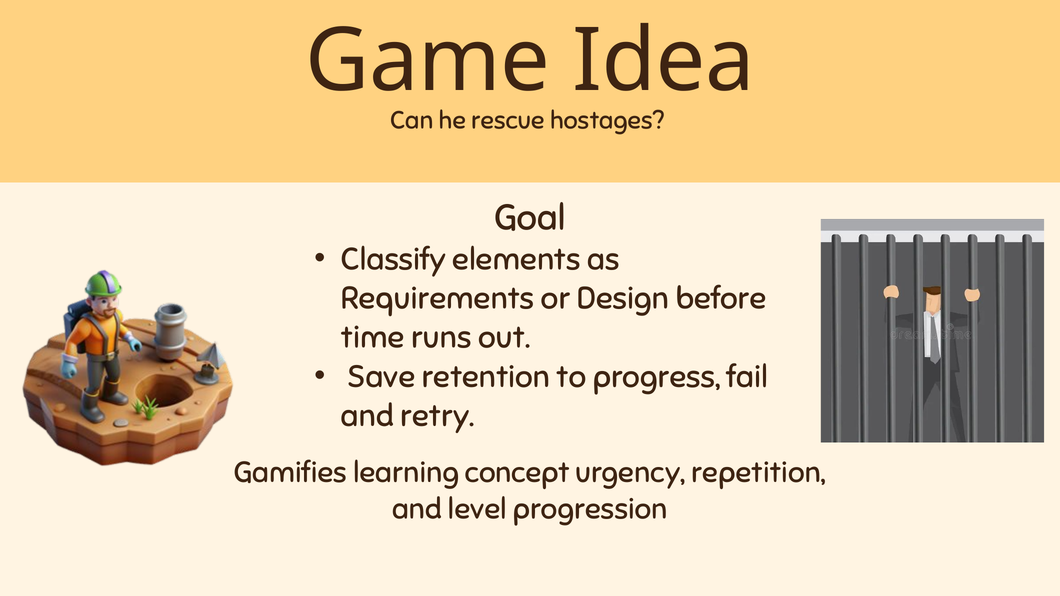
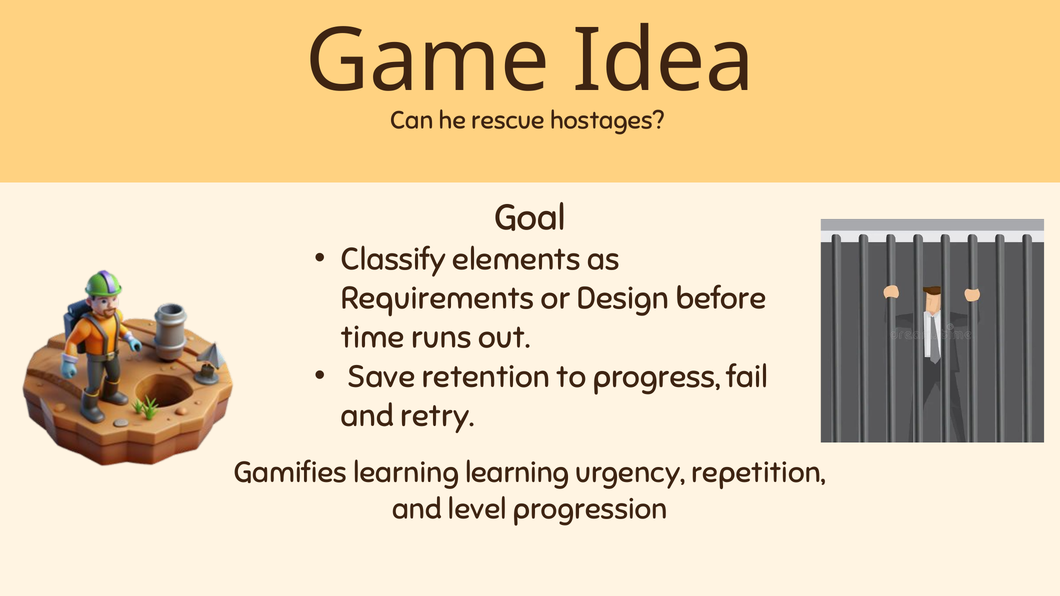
learning concept: concept -> learning (517, 473)
